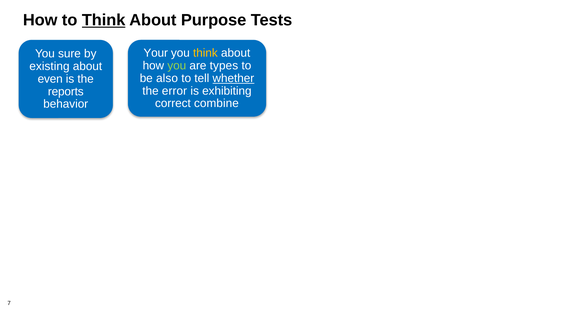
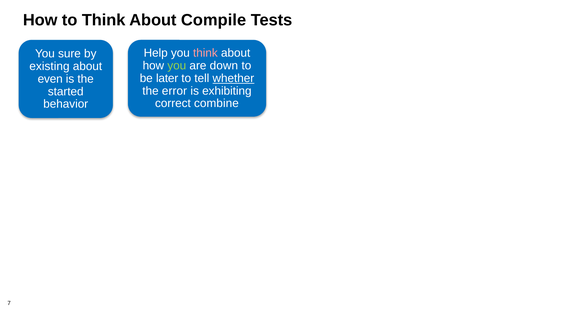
Think underline: present -> none (104, 20)
Purpose: Purpose -> Compile (214, 20)
Your: Your -> Help (156, 53)
think colour: yellow -> pink (205, 53)
types: types -> down (224, 65)
also: also -> later (167, 78)
reports: reports -> started (66, 91)
